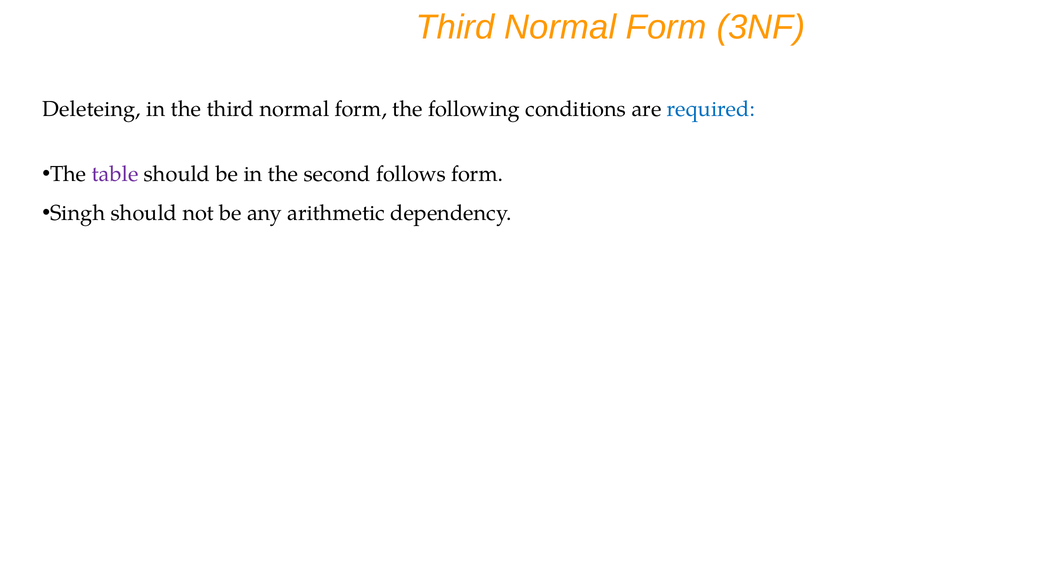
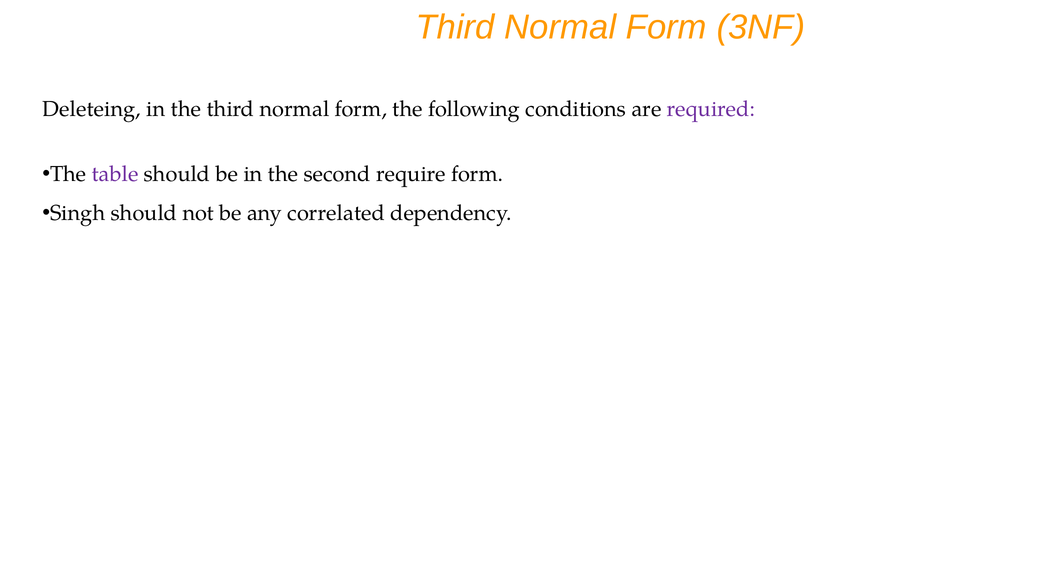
required colour: blue -> purple (711, 109)
follows: follows -> require (411, 174)
arithmetic: arithmetic -> correlated (336, 213)
